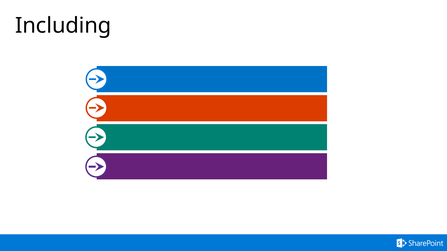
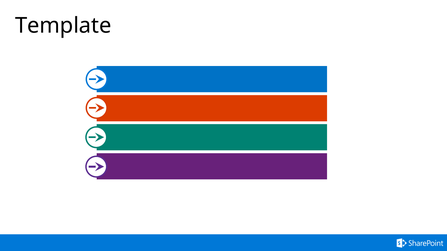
Including: Including -> Template (63, 26)
